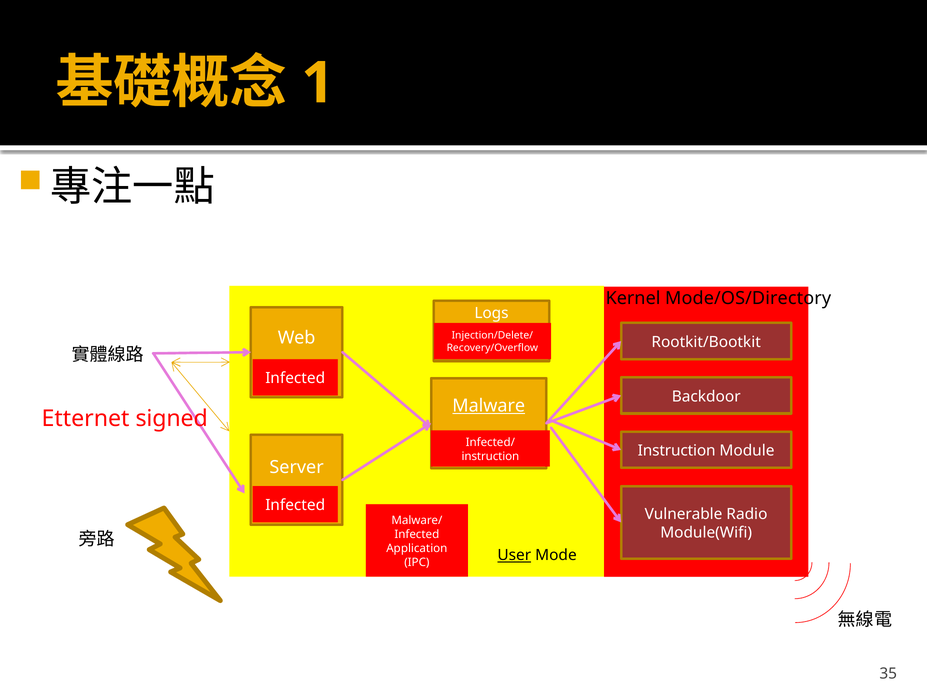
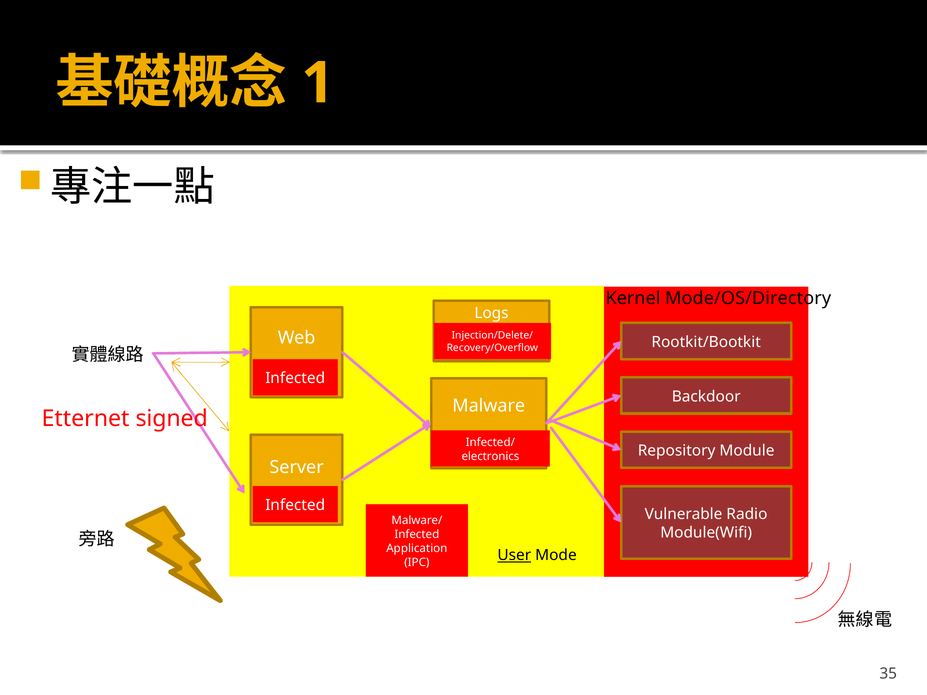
Malware underline: present -> none (489, 406)
Instruction: Instruction -> Repository (677, 451)
instruction: instruction -> electronics (490, 456)
